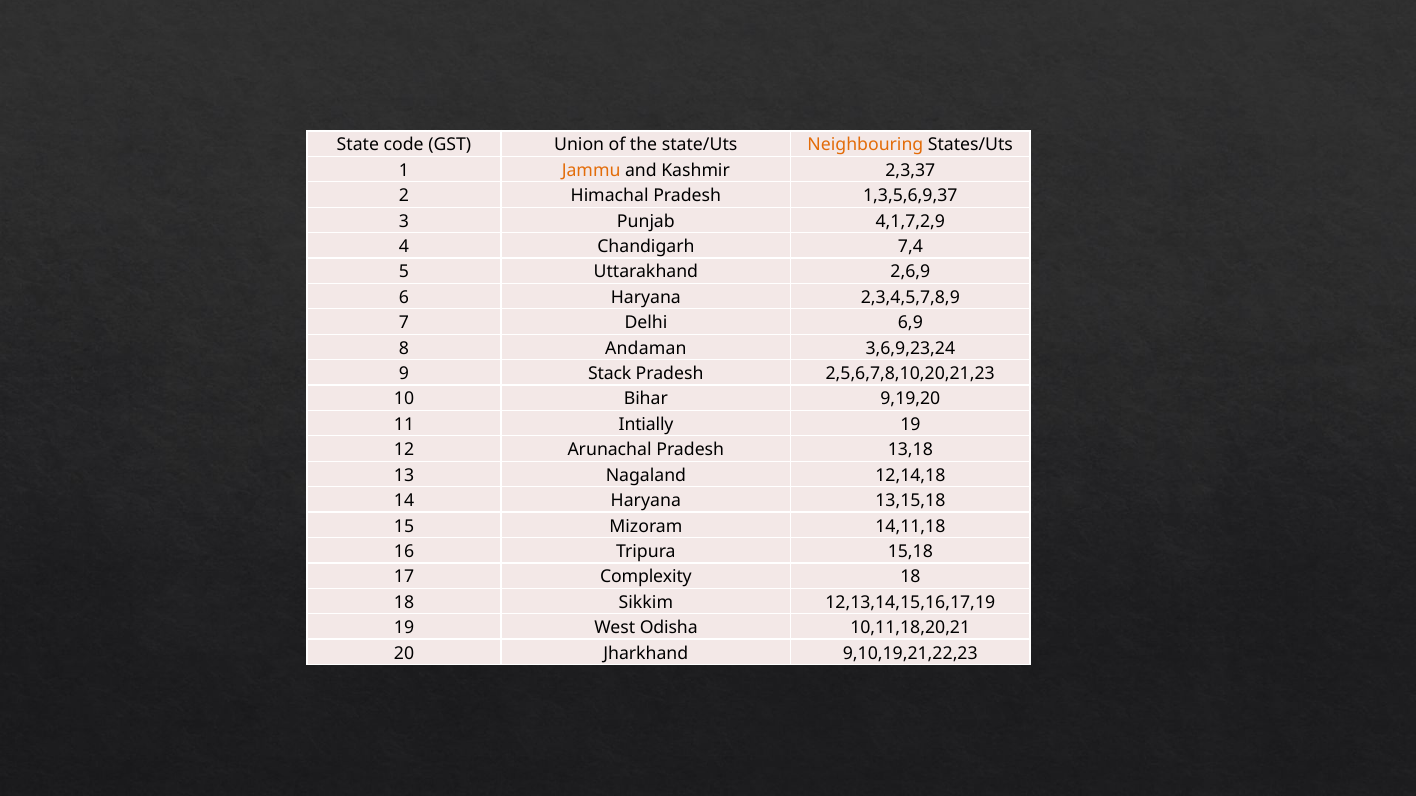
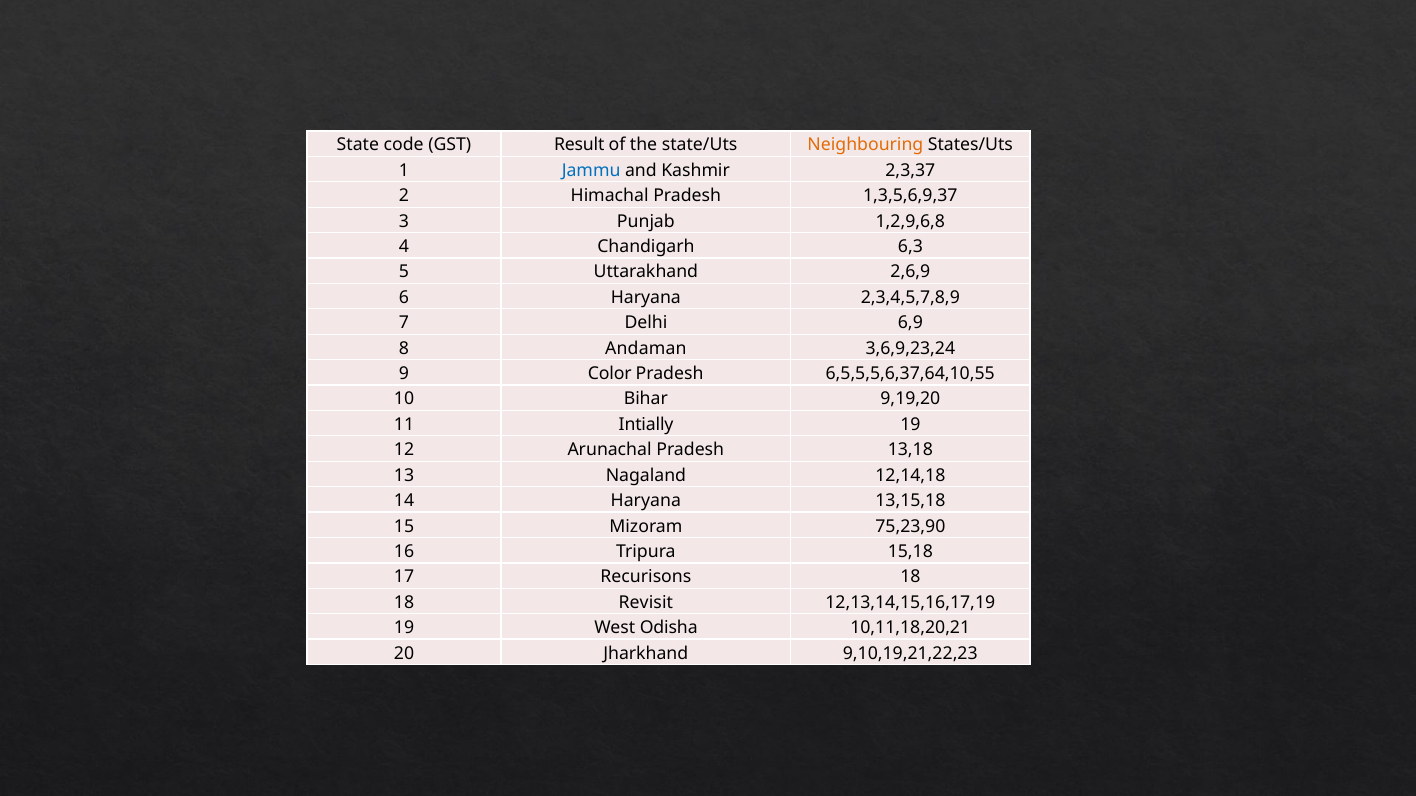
Union: Union -> Result (579, 145)
Jammu colour: orange -> blue (591, 171)
4,1,7,2,9: 4,1,7,2,9 -> 1,2,9,6,8 (910, 221)
7,4: 7,4 -> 6,3 (910, 247)
Stack: Stack -> Color (610, 374)
2,5,6,7,8,10,20,21,23: 2,5,6,7,8,10,20,21,23 -> 6,5,5,5,6,37,64,10,55 (910, 374)
14,11,18: 14,11,18 -> 75,23,90 (910, 526)
Complexity: Complexity -> Recurisons (646, 577)
Sikkim: Sikkim -> Revisit (646, 603)
